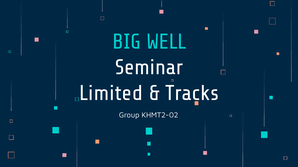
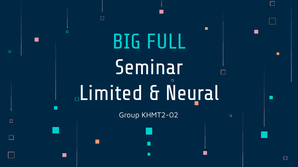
WELL: WELL -> FULL (166, 42)
Tracks: Tracks -> Neural (192, 93)
